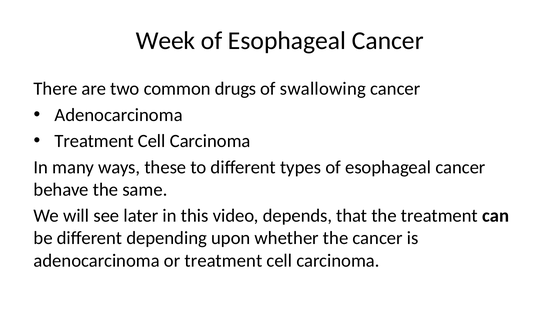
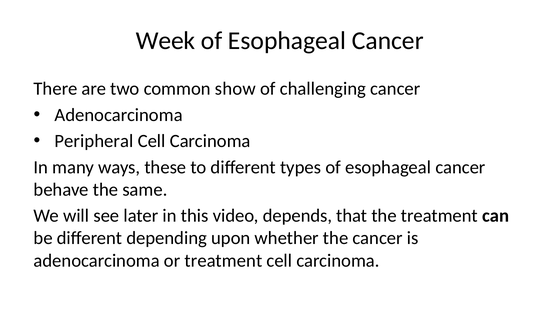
drugs: drugs -> show (235, 89)
swallowing: swallowing -> challenging (323, 89)
Treatment: Treatment -> Peripheral (94, 141)
